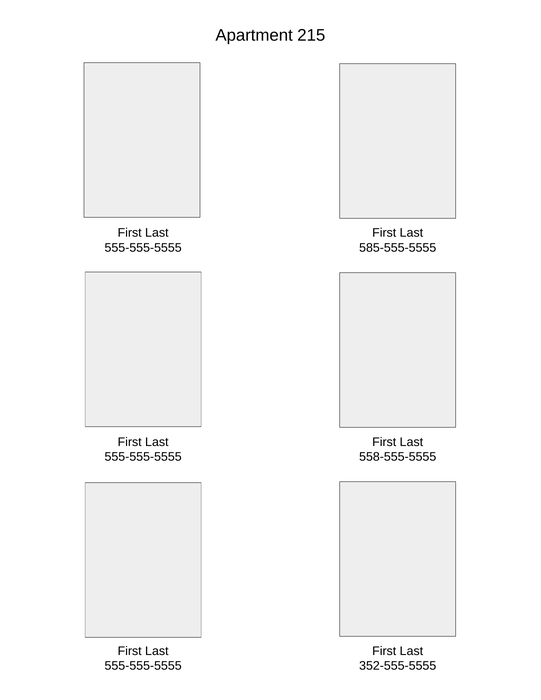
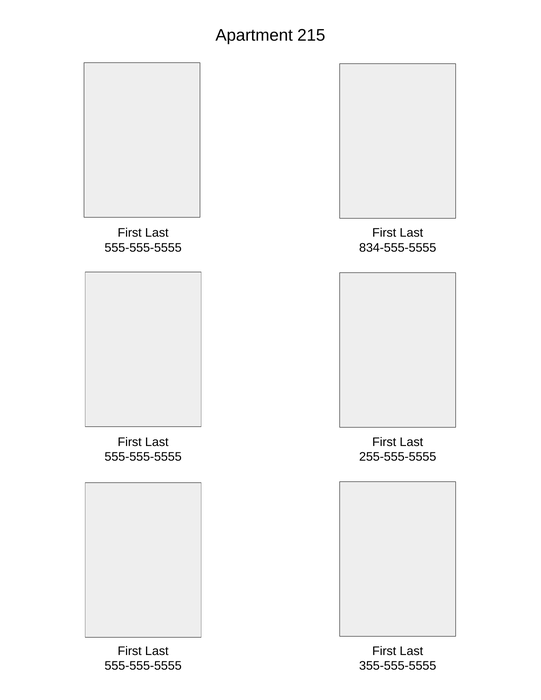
585-555-5555: 585-555-5555 -> 834-555-5555 (398, 248)
558-555-5555: 558-555-5555 -> 255-555-5555 (398, 457)
352-555-5555: 352-555-5555 -> 355-555-5555 (398, 666)
